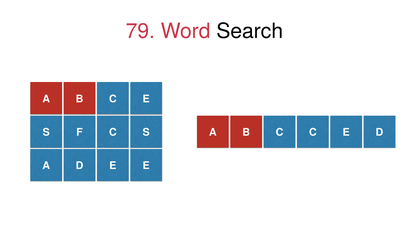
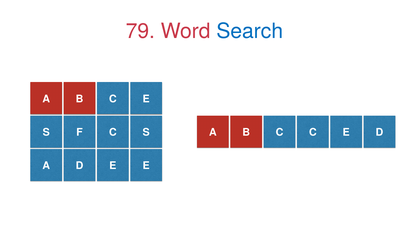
Search colour: black -> blue (250, 31)
